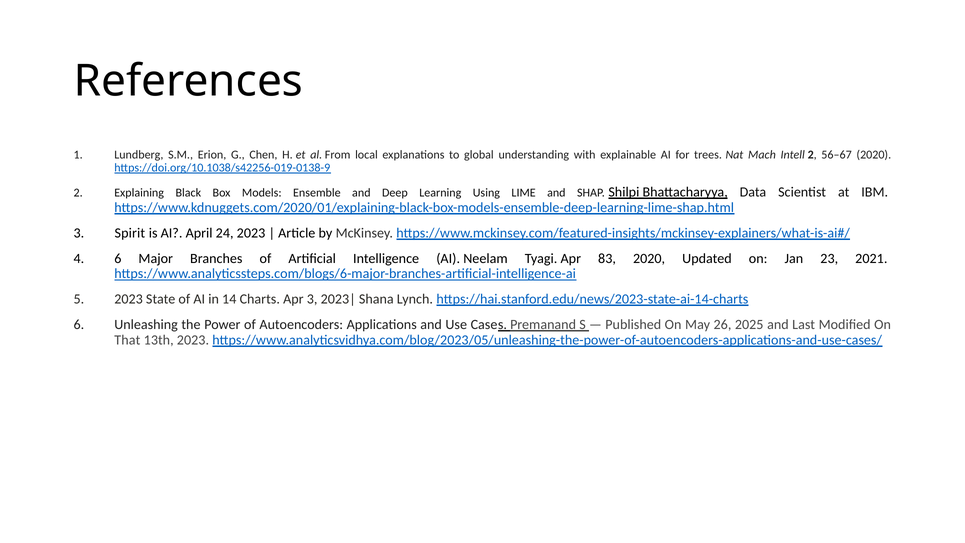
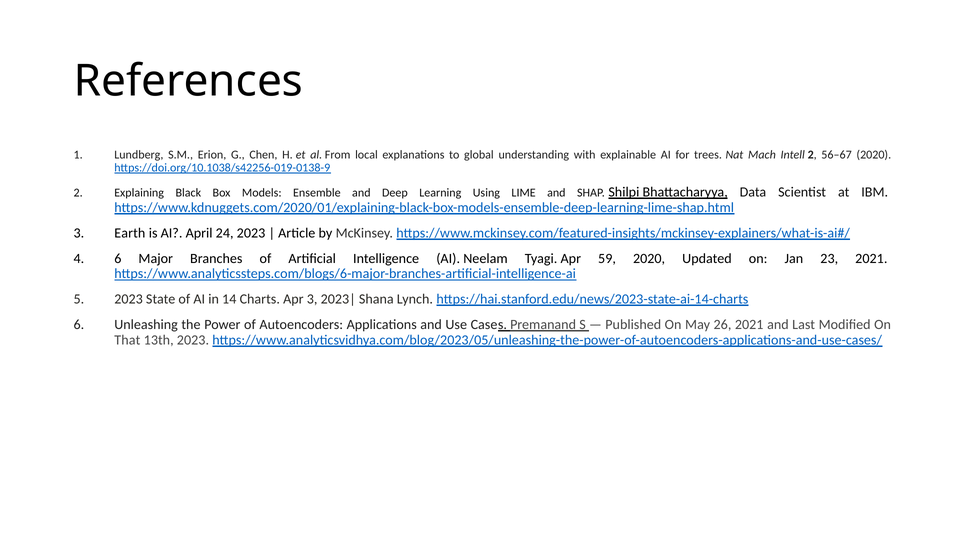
Spirit: Spirit -> Earth (130, 233)
83: 83 -> 59 (607, 258)
26 2025: 2025 -> 2021 (749, 325)
